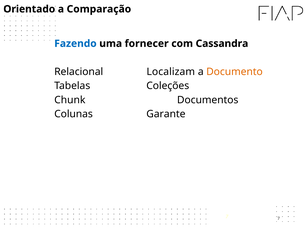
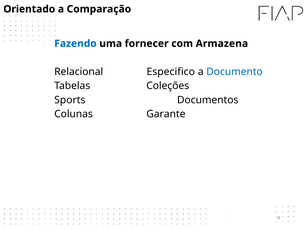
Cassandra: Cassandra -> Armazena (222, 44)
Localizam: Localizam -> Especifico (171, 72)
Documento colour: orange -> blue (234, 72)
Chunk: Chunk -> Sports (70, 100)
